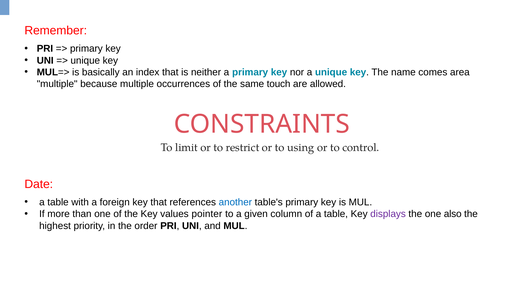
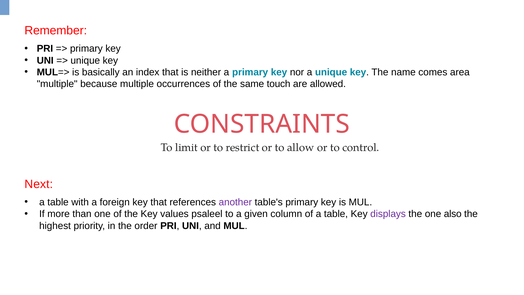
using: using -> allow (301, 147)
Date: Date -> Next (39, 184)
another colour: blue -> purple (235, 202)
pointer: pointer -> psaleel (207, 214)
